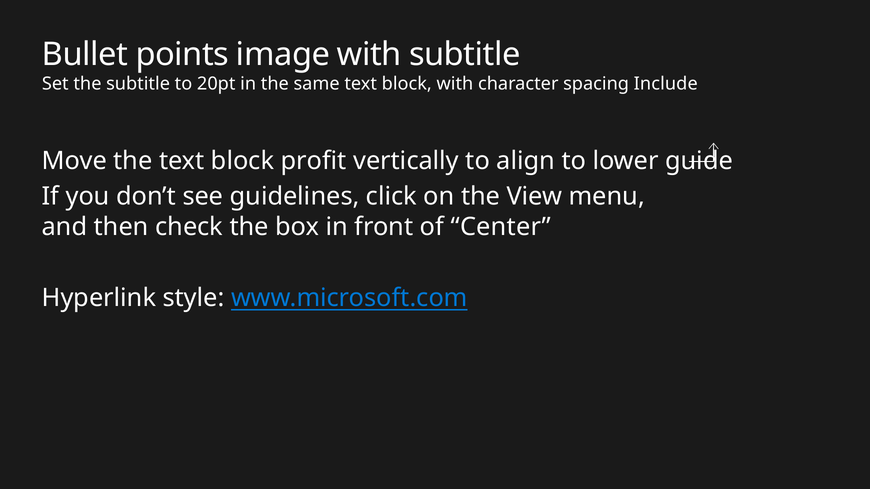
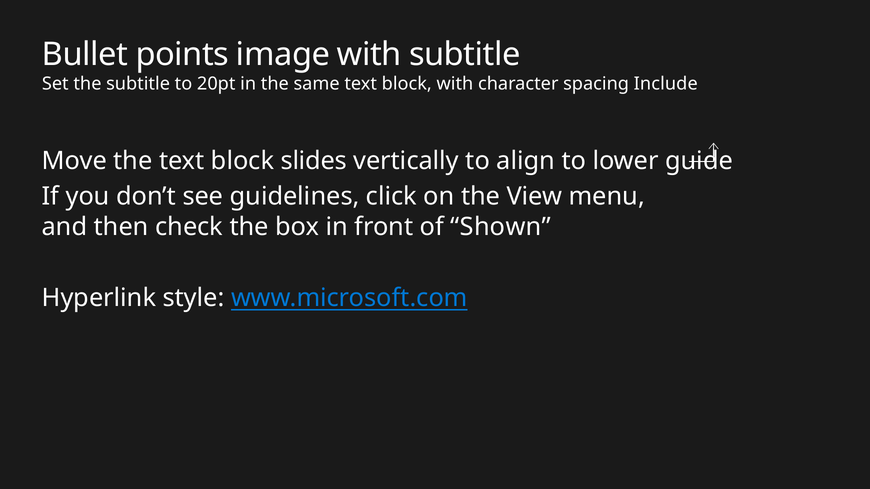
profit: profit -> slides (314, 161)
Center: Center -> Shown (501, 227)
